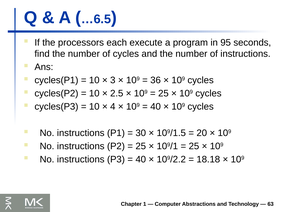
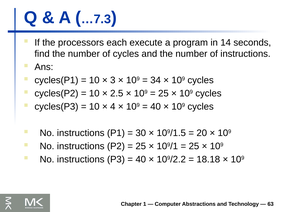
…6.5: …6.5 -> …7.3 (96, 19)
95: 95 -> 14 (226, 42)
36: 36 -> 34 (156, 80)
